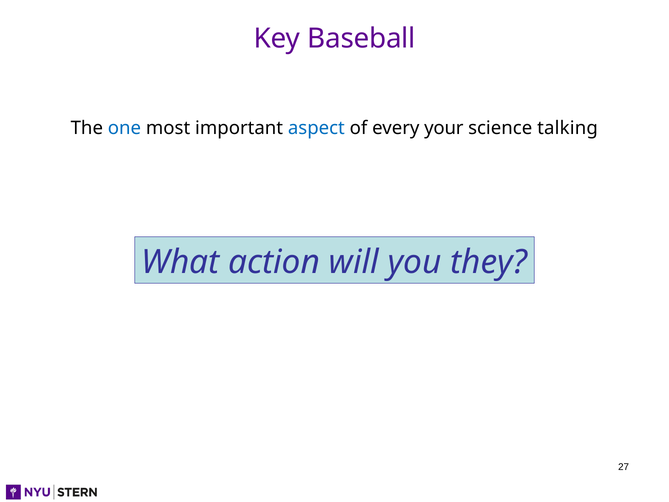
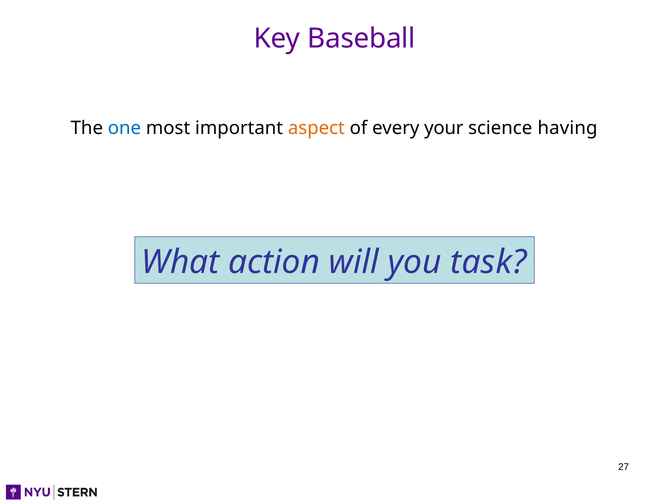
aspect colour: blue -> orange (316, 128)
talking: talking -> having (568, 128)
they: they -> task (488, 262)
